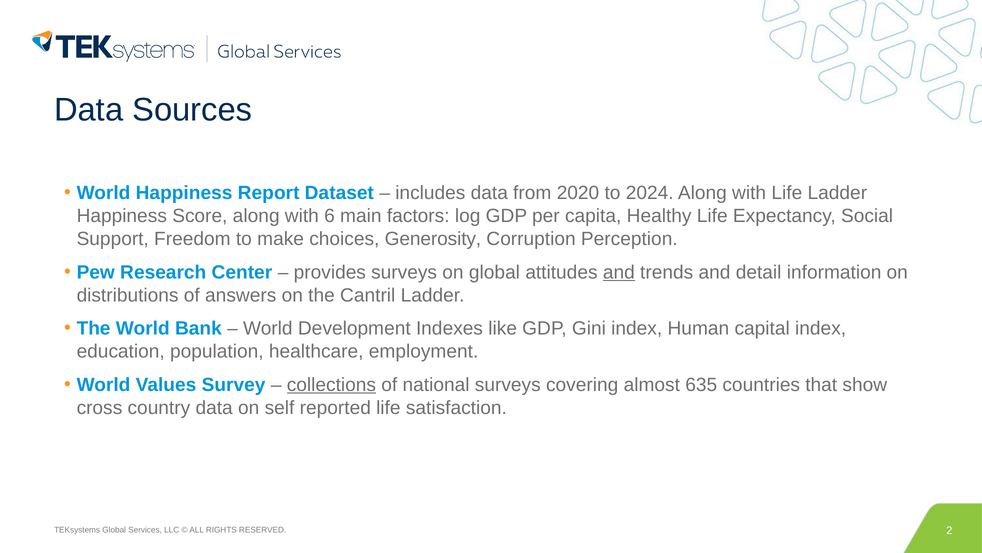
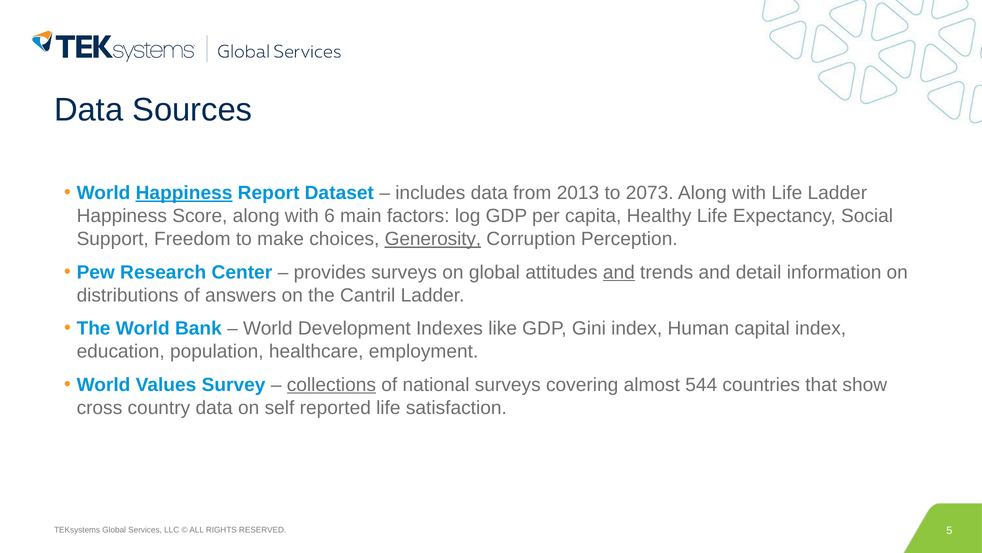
Happiness underline: none -> present (184, 193)
2020: 2020 -> 2013 (578, 193)
2024: 2024 -> 2073 (650, 193)
Generosity underline: none -> present (433, 239)
635: 635 -> 544 (701, 384)
2: 2 -> 5 (949, 530)
